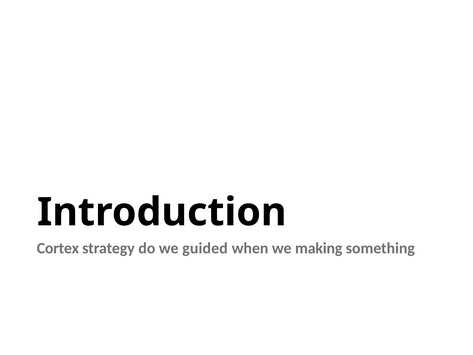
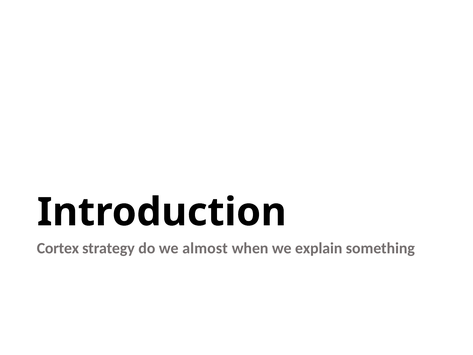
guided: guided -> almost (205, 248)
making: making -> explain (319, 248)
